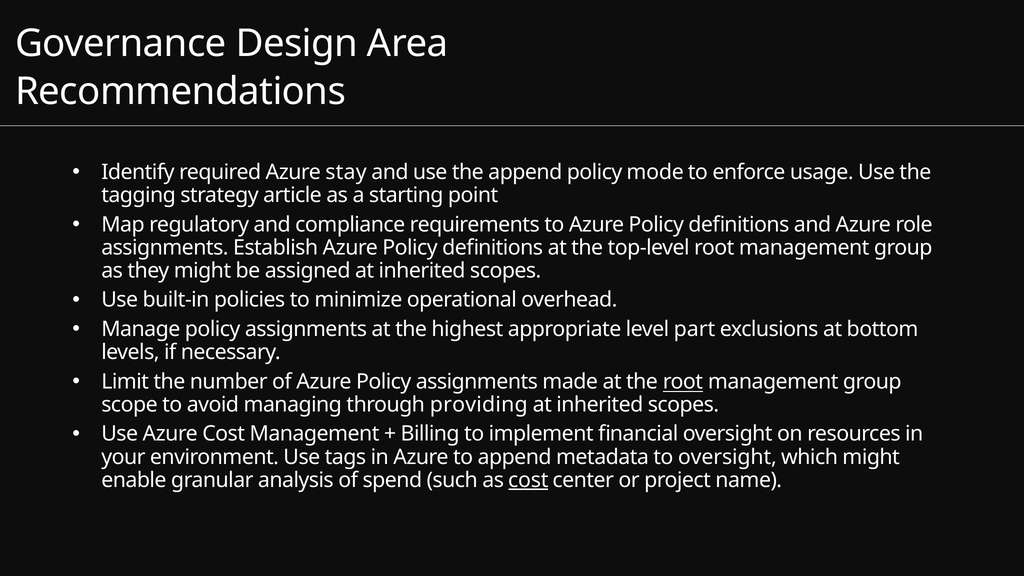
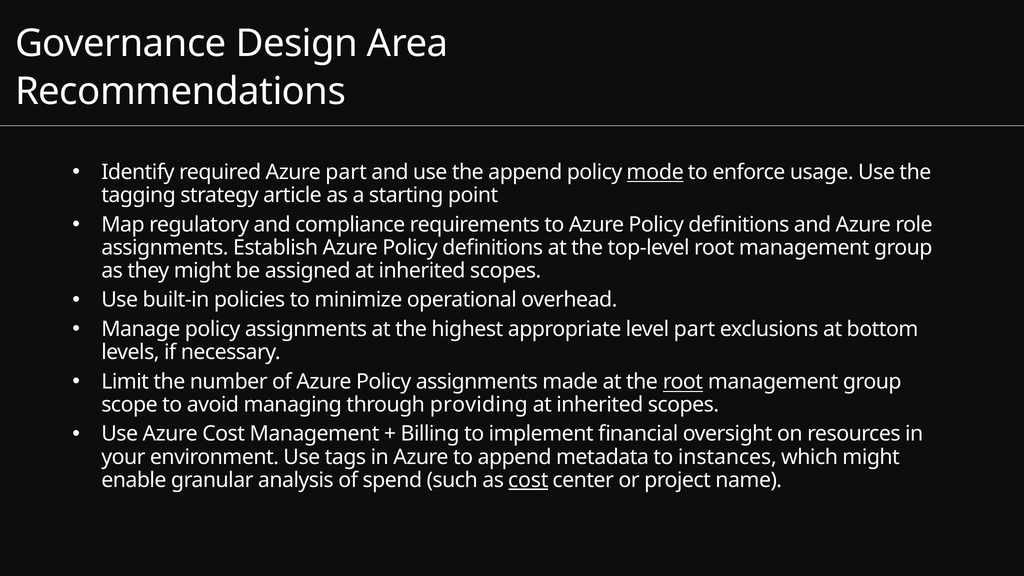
Azure stay: stay -> part (346, 172)
mode underline: none -> present (655, 172)
to oversight: oversight -> instances (727, 457)
